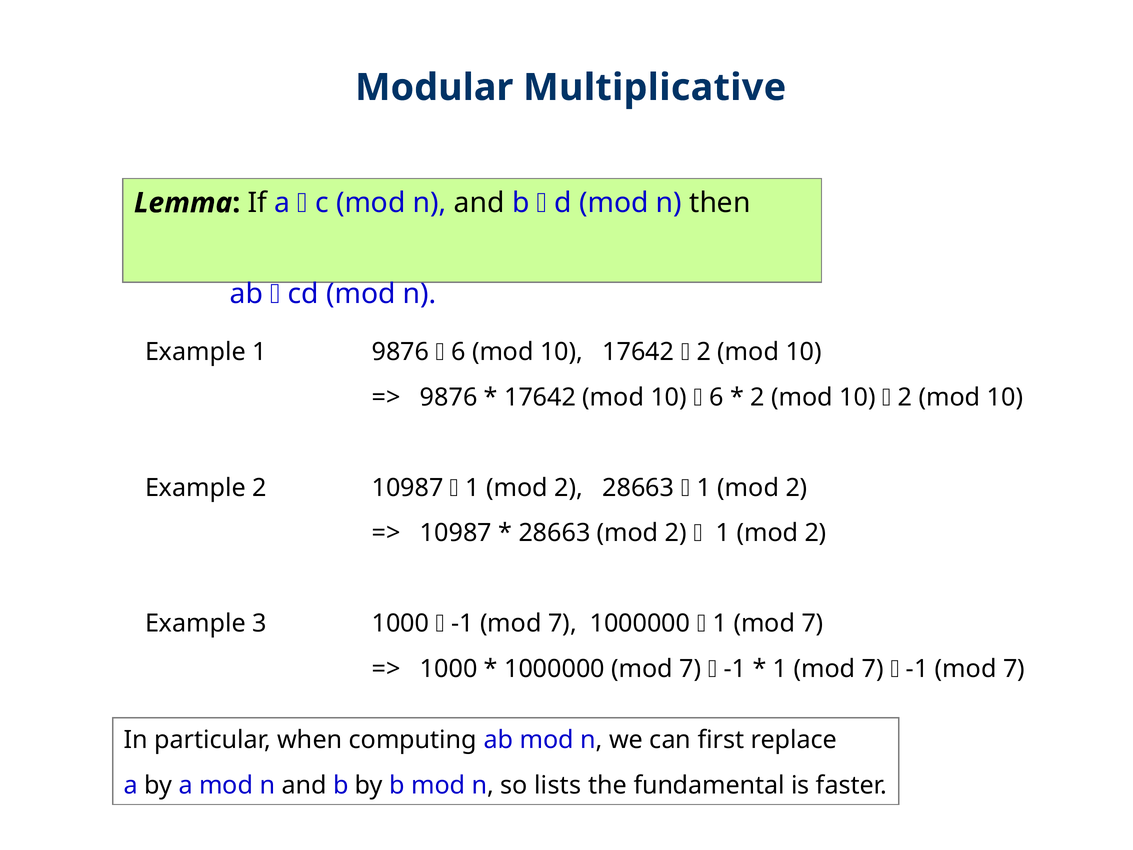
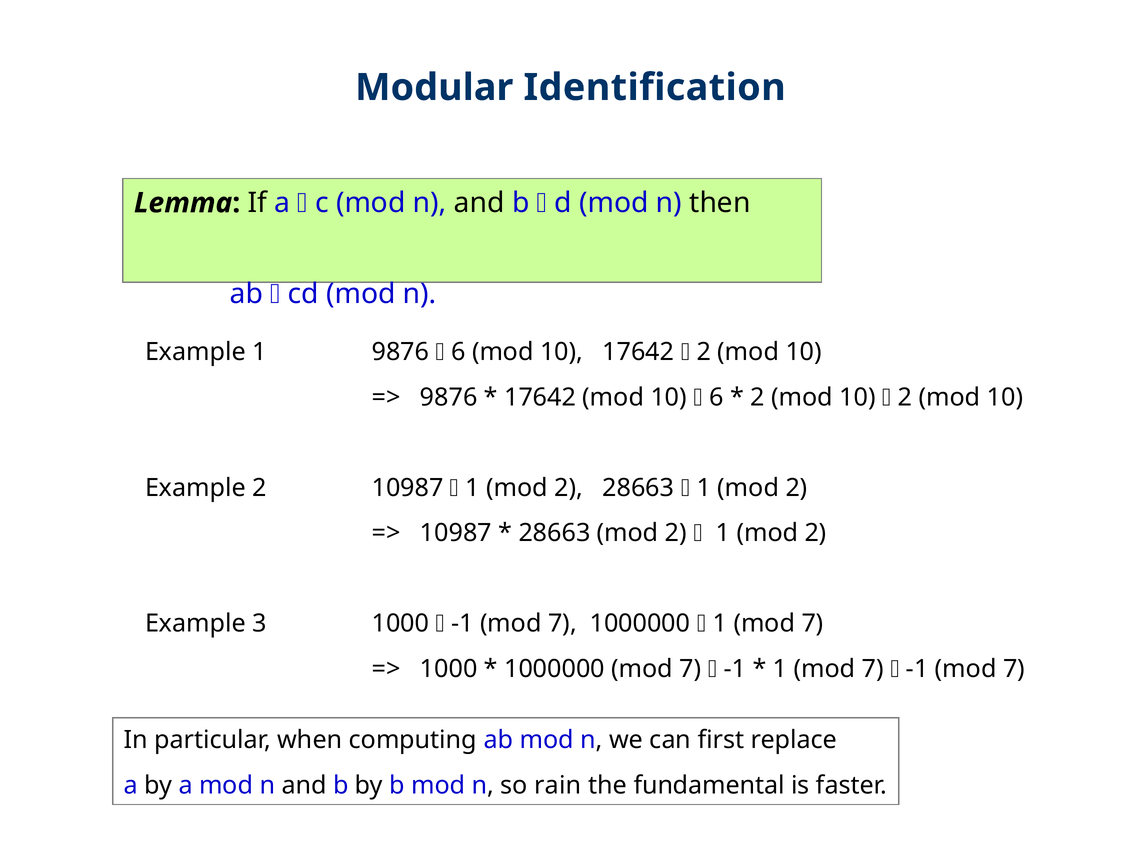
Multiplicative: Multiplicative -> Identification (655, 87)
lists: lists -> rain (558, 785)
